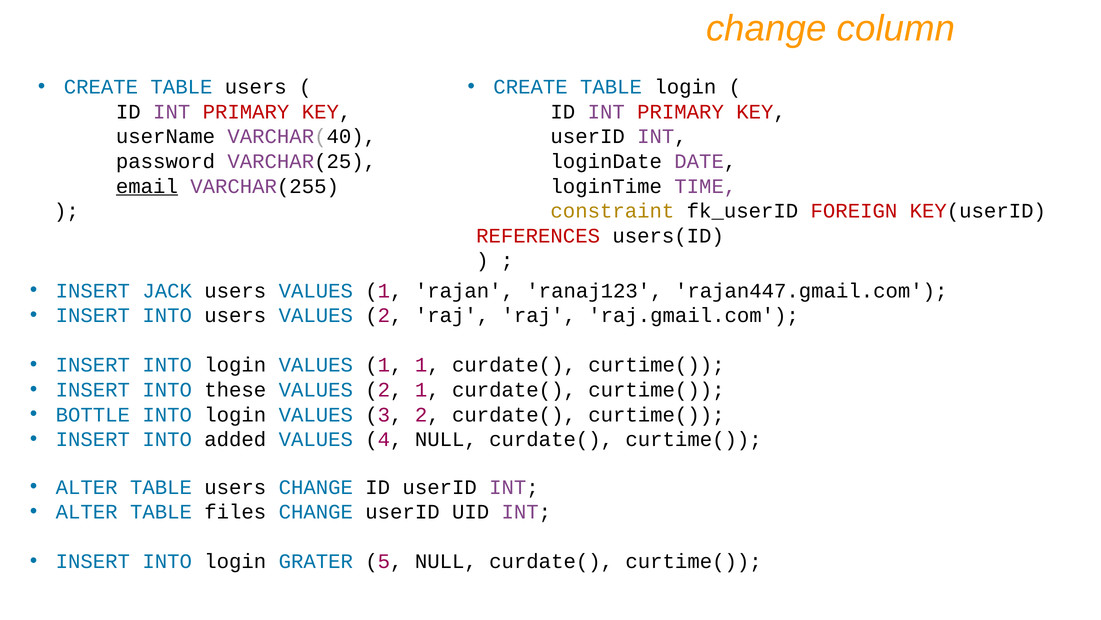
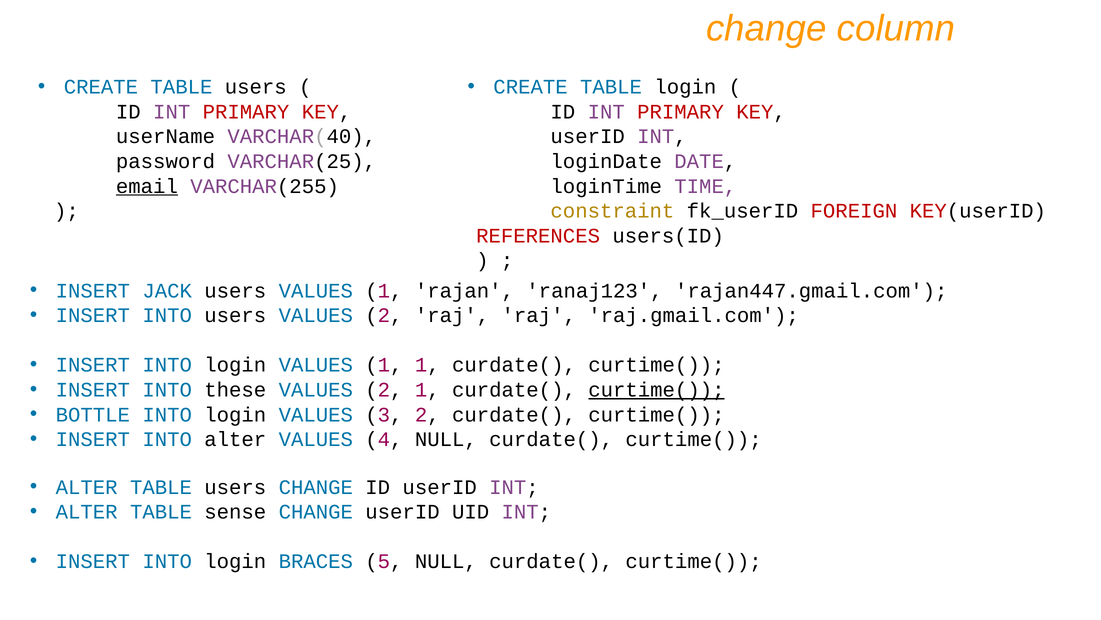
curtime( underline: none -> present (656, 390)
INTO added: added -> alter (235, 439)
files: files -> sense (235, 511)
GRATER: GRATER -> BRACES (316, 561)
